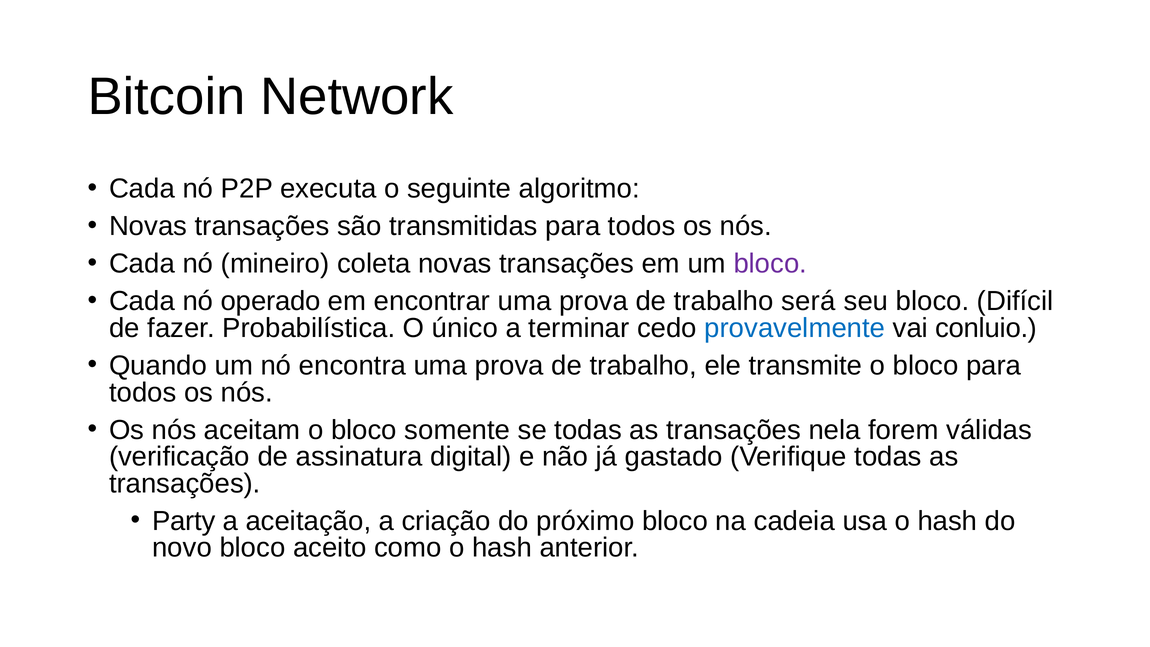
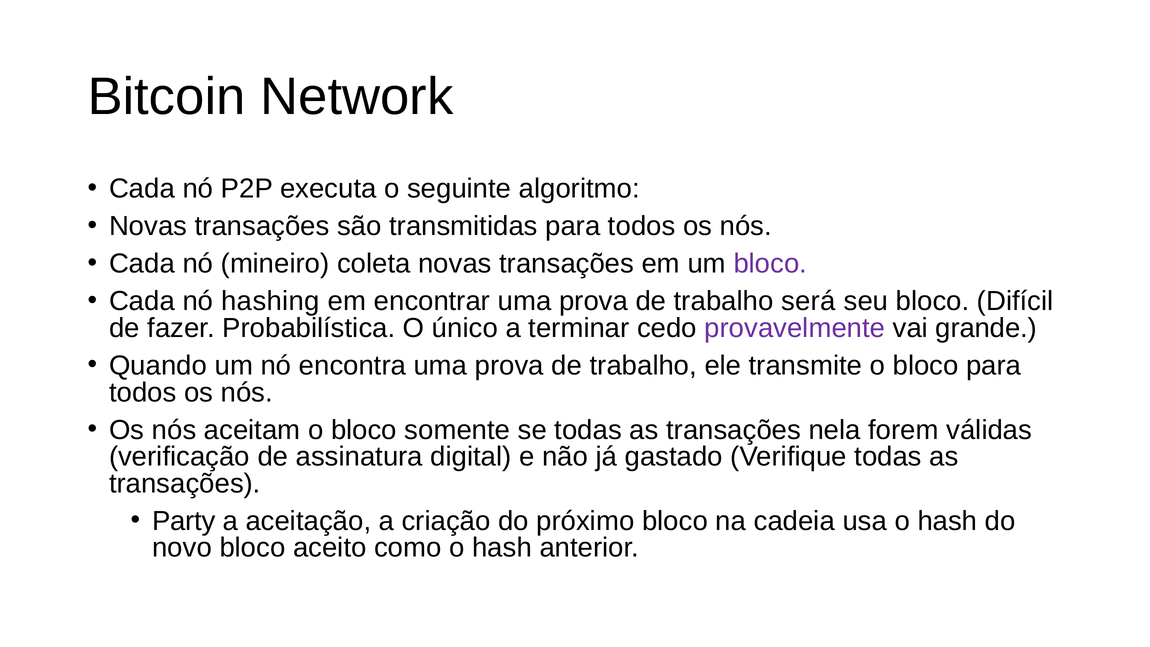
operado: operado -> hashing (270, 301)
provavelmente colour: blue -> purple (795, 328)
conluio: conluio -> grande (986, 328)
